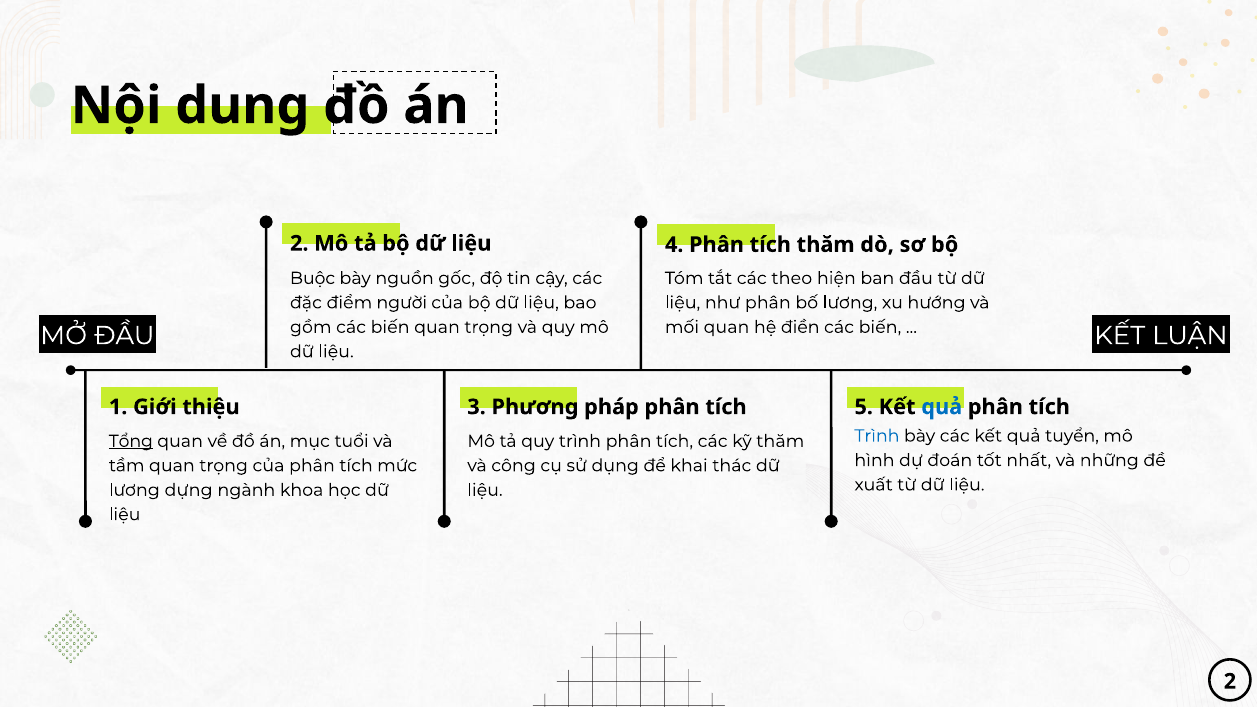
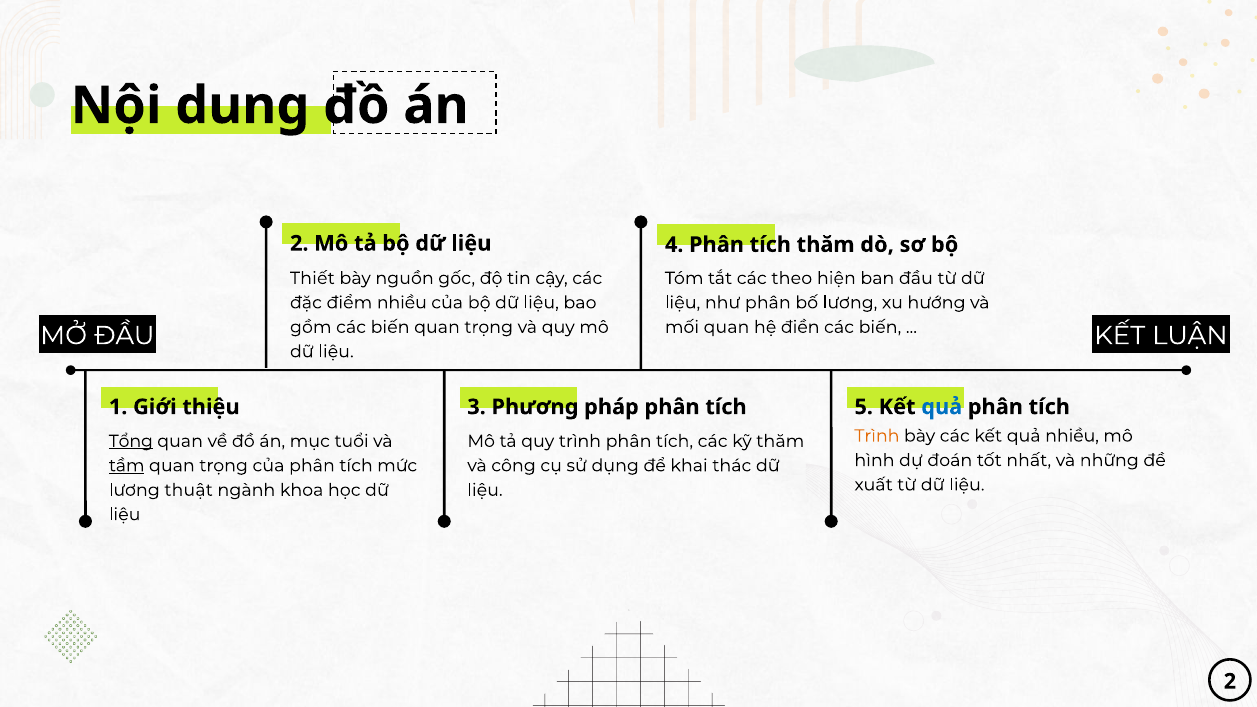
Buộc: Buộc -> Thiết (312, 278)
điểm người: người -> nhiều (402, 303)
Trình colour: blue -> orange (877, 436)
quả tuyển: tuyển -> nhiều (1072, 436)
tầm underline: none -> present (127, 466)
dựng: dựng -> thuật (189, 490)
